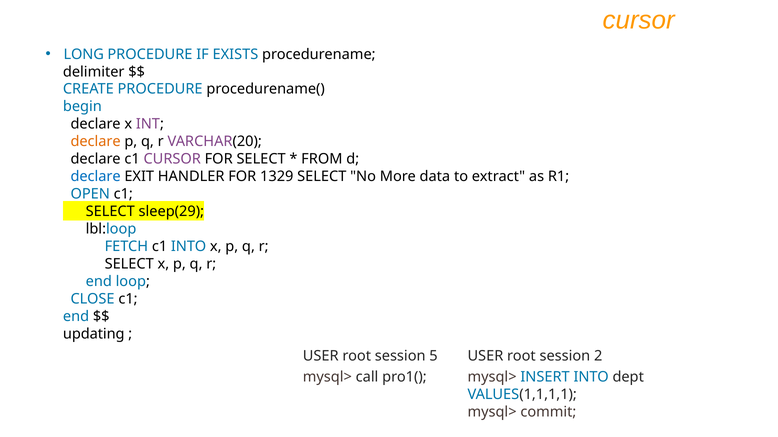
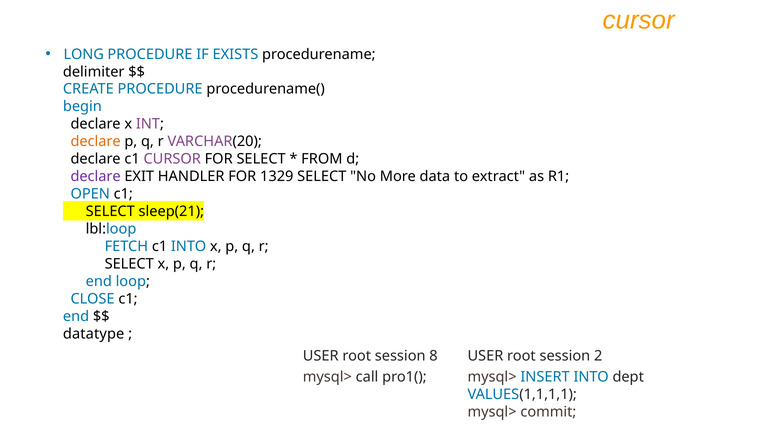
declare colour: blue -> purple (96, 177)
sleep(29: sleep(29 -> sleep(21 (171, 212)
updating: updating -> datatype (94, 334)
5: 5 -> 8 (434, 356)
